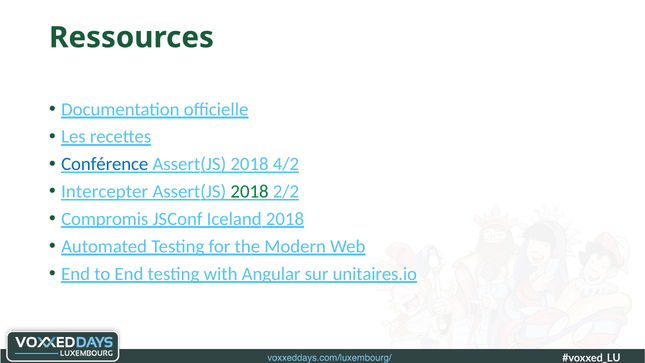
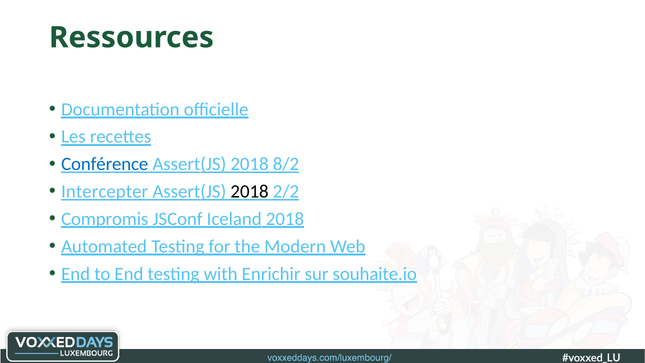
4/2: 4/2 -> 8/2 (286, 164)
2018 colour: green -> black (250, 192)
Angular: Angular -> Enrichir (271, 274)
unitaires.io: unitaires.io -> souhaite.io (375, 274)
